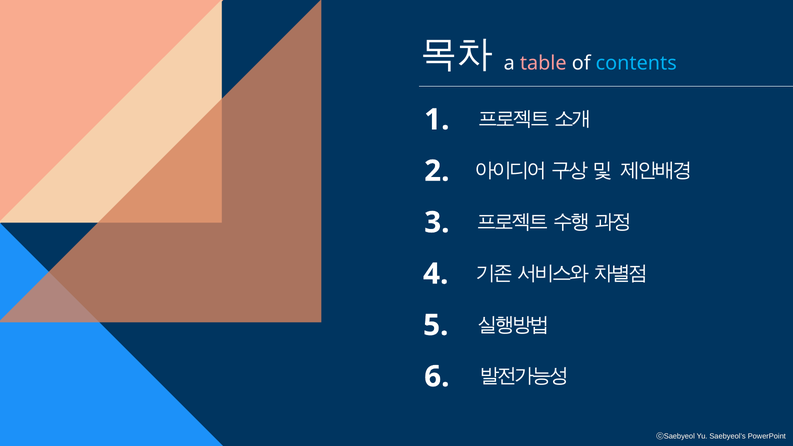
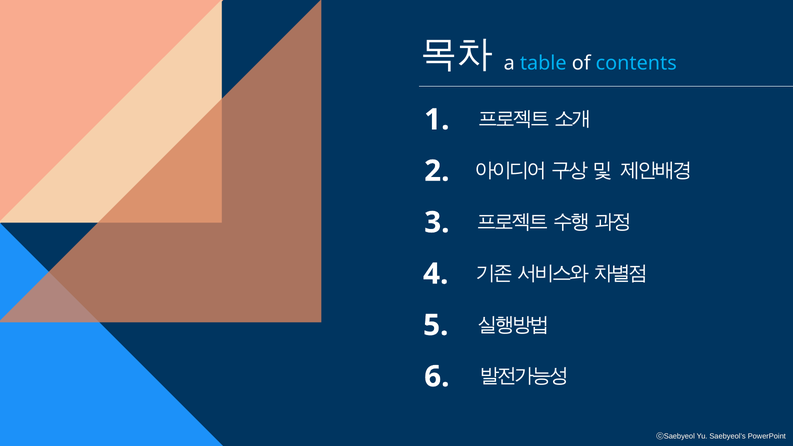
table colour: pink -> light blue (543, 63)
